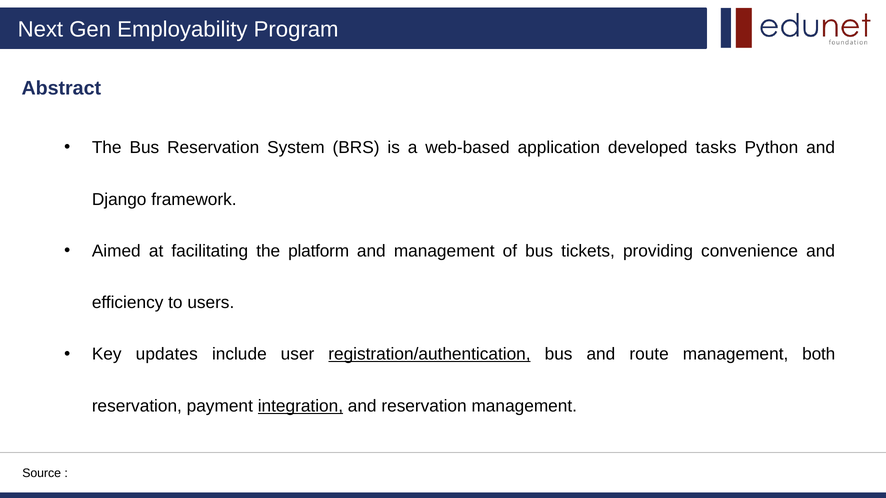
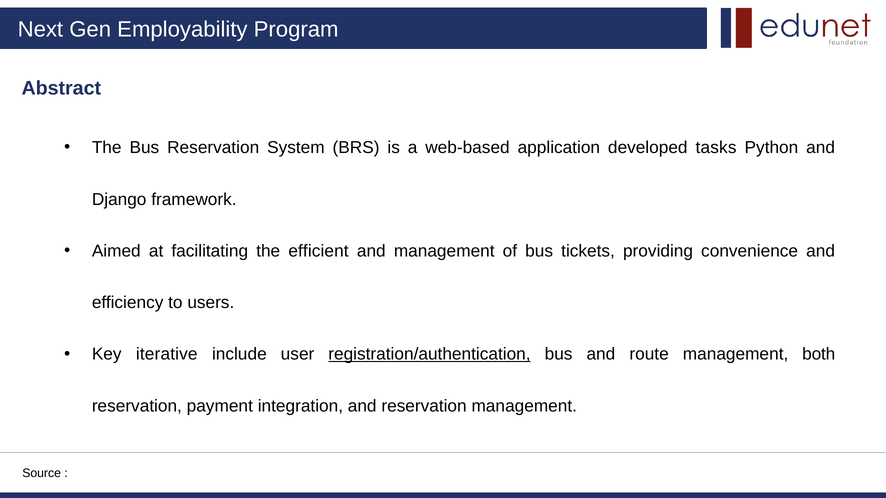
platform: platform -> efficient (319, 251)
updates: updates -> iterative (167, 355)
integration underline: present -> none (300, 406)
